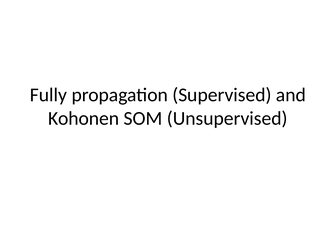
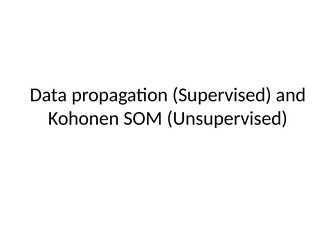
Fully: Fully -> Data (48, 95)
